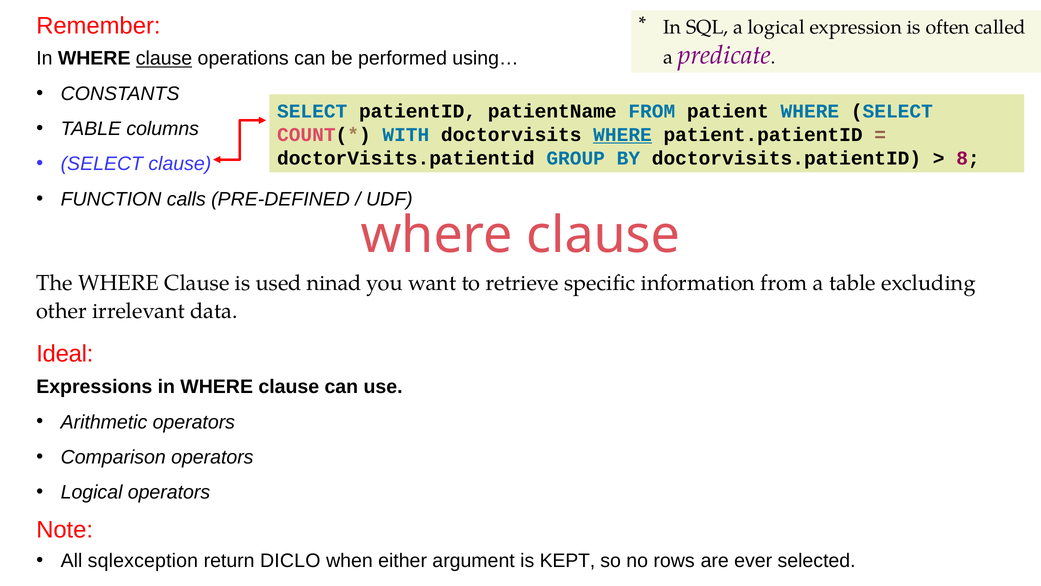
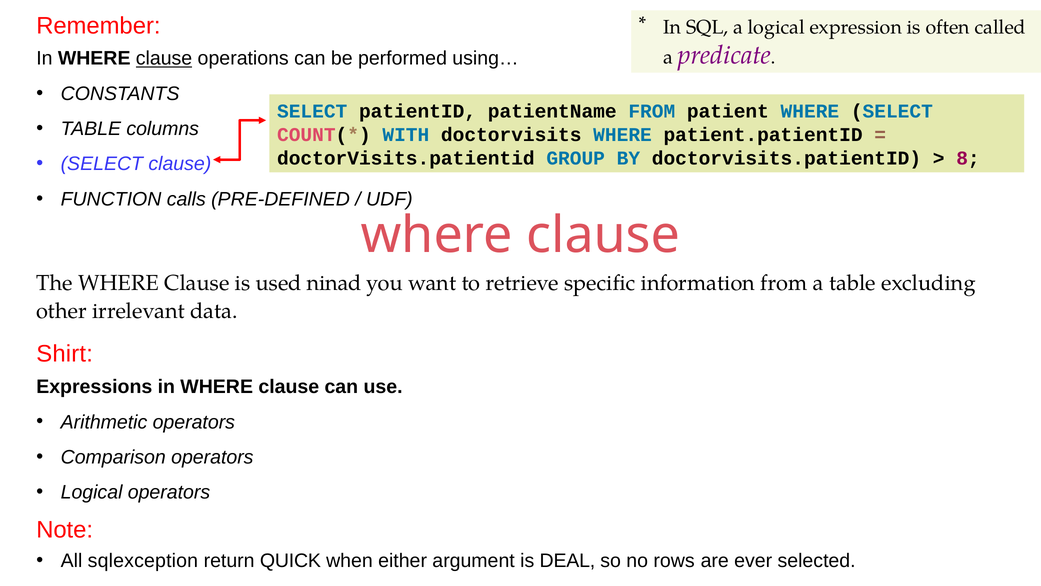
WHERE underline: present -> none (623, 135)
Ideal: Ideal -> Shirt (65, 354)
DICLO: DICLO -> QUICK (290, 561)
KEPT: KEPT -> DEAL (567, 561)
